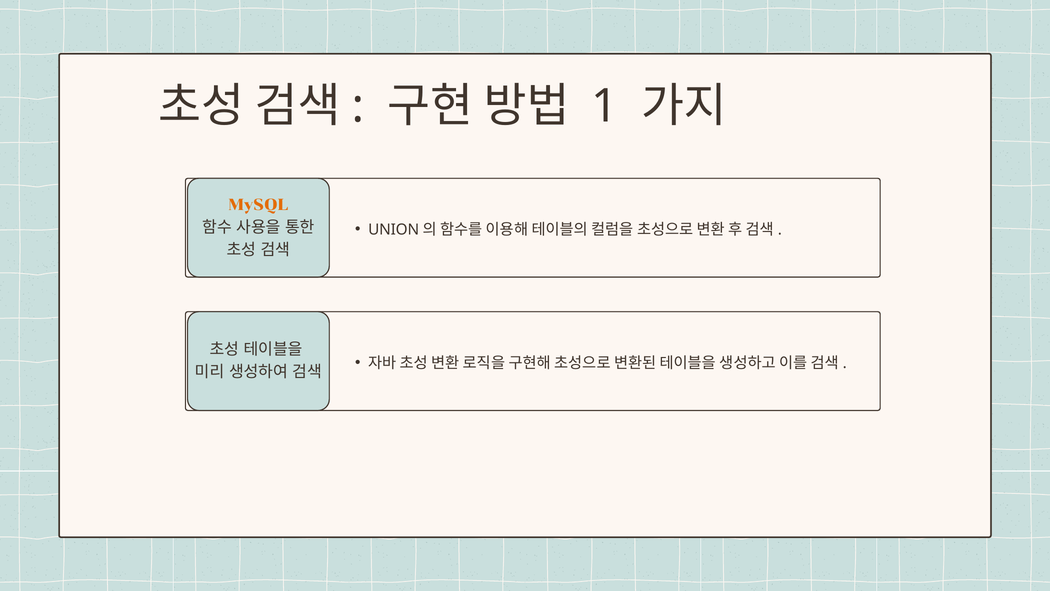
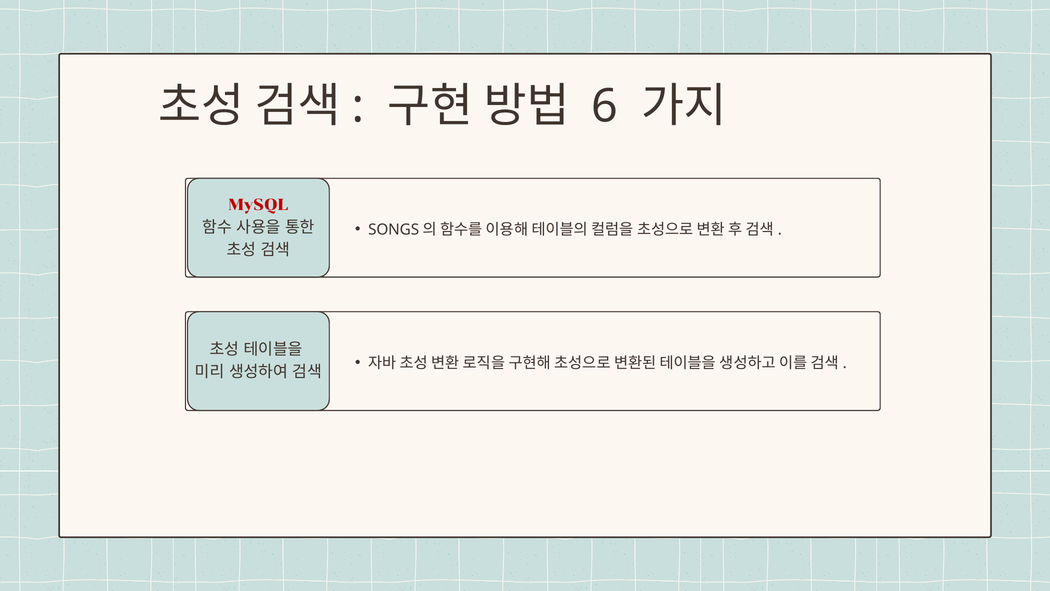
1: 1 -> 6 (604, 106)
MySQL colour: orange -> red (258, 205)
UNION: UNION -> SONGS (394, 230)
